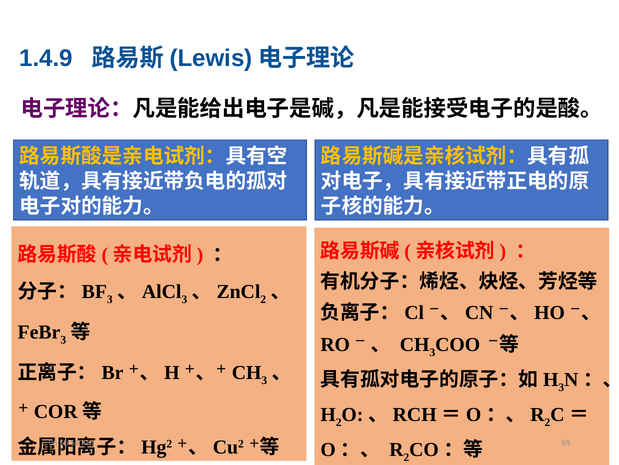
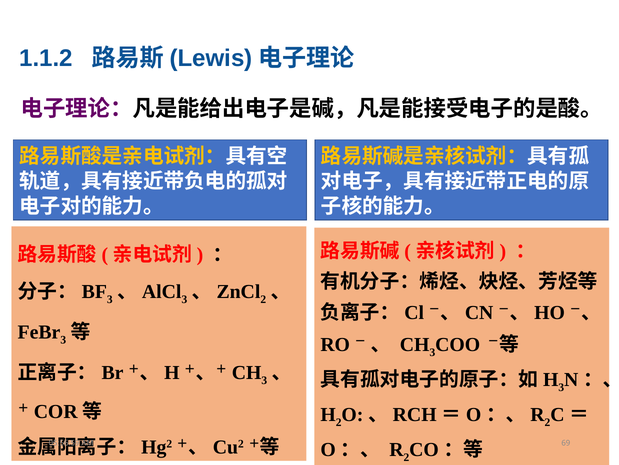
1.4.9: 1.4.9 -> 1.1.2 (46, 58)
